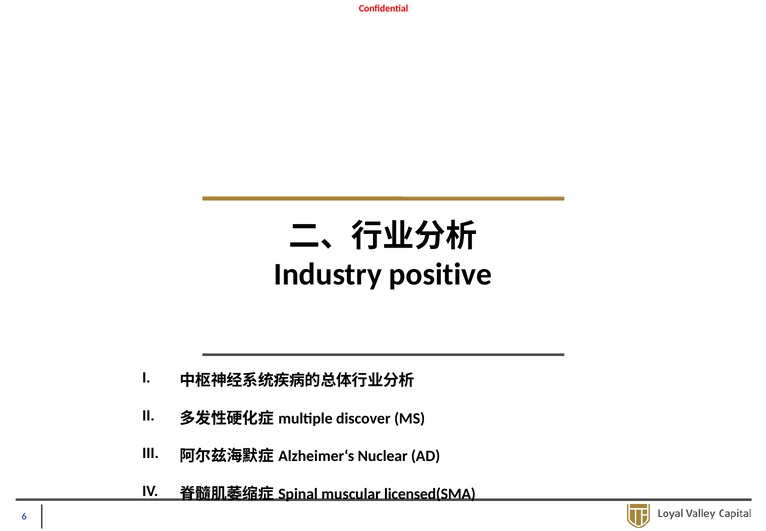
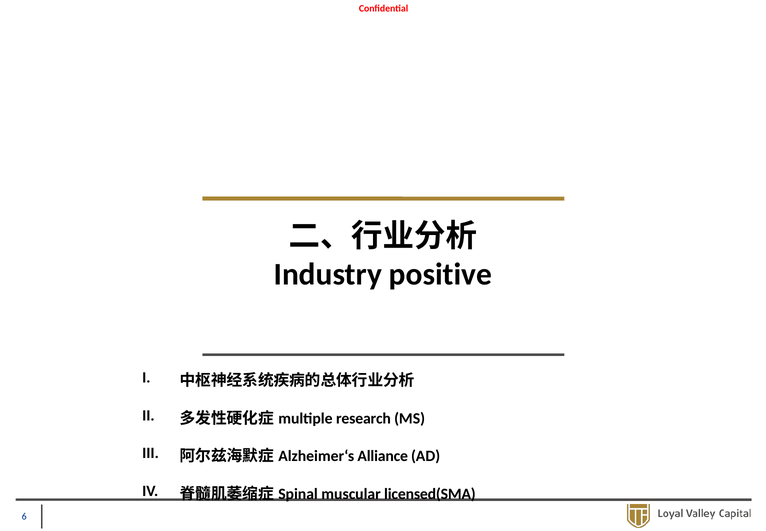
discover: discover -> research (363, 418)
Nuclear: Nuclear -> Alliance (383, 456)
